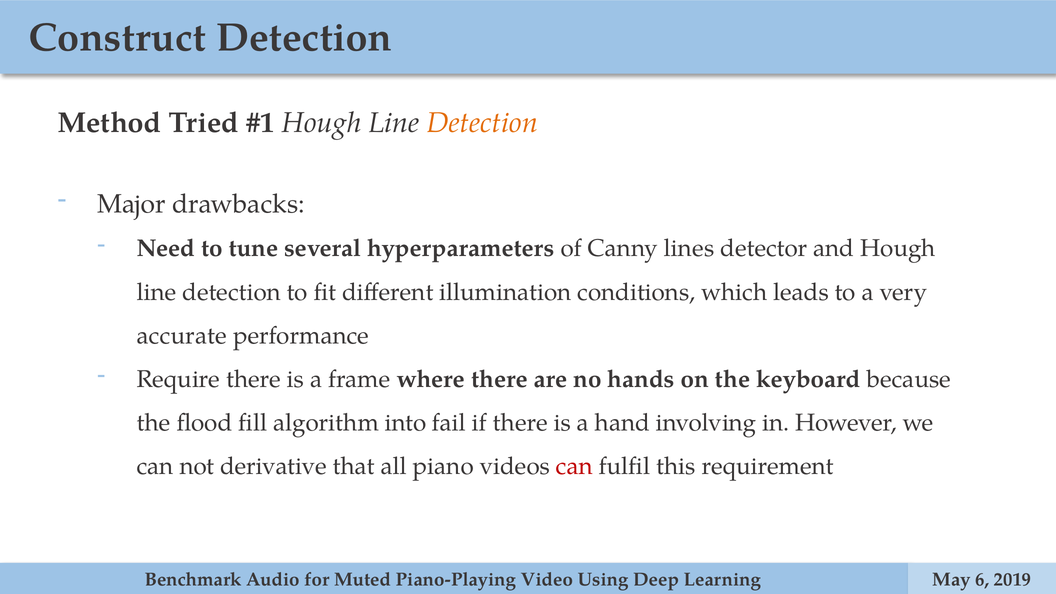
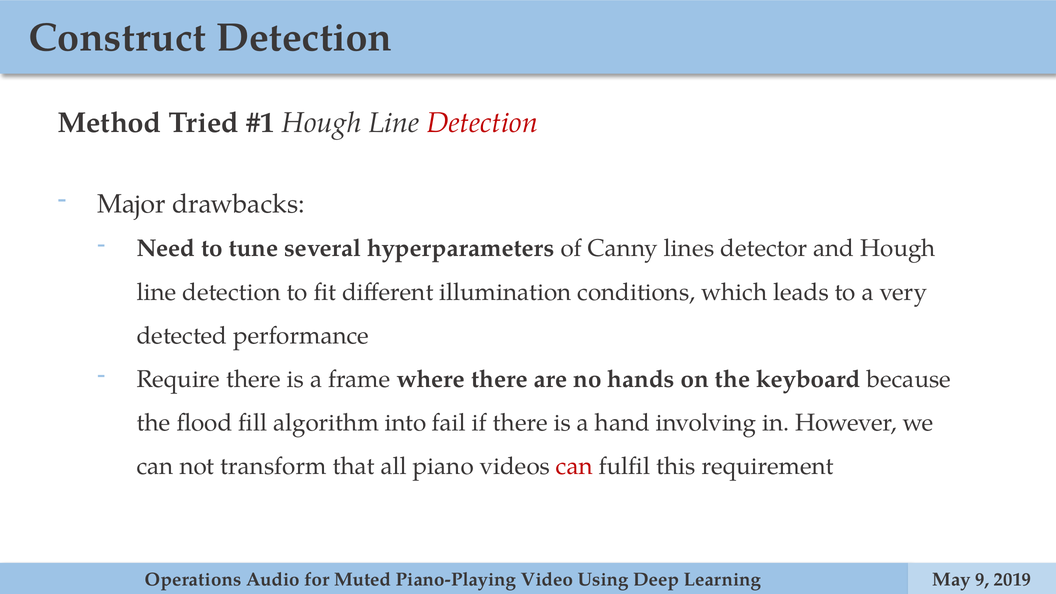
Detection colour: orange -> red (482, 123)
accurate: accurate -> detected (182, 336)
derivative: derivative -> transform (273, 466)
Benchmark: Benchmark -> Operations (193, 580)
6: 6 -> 9 (982, 580)
